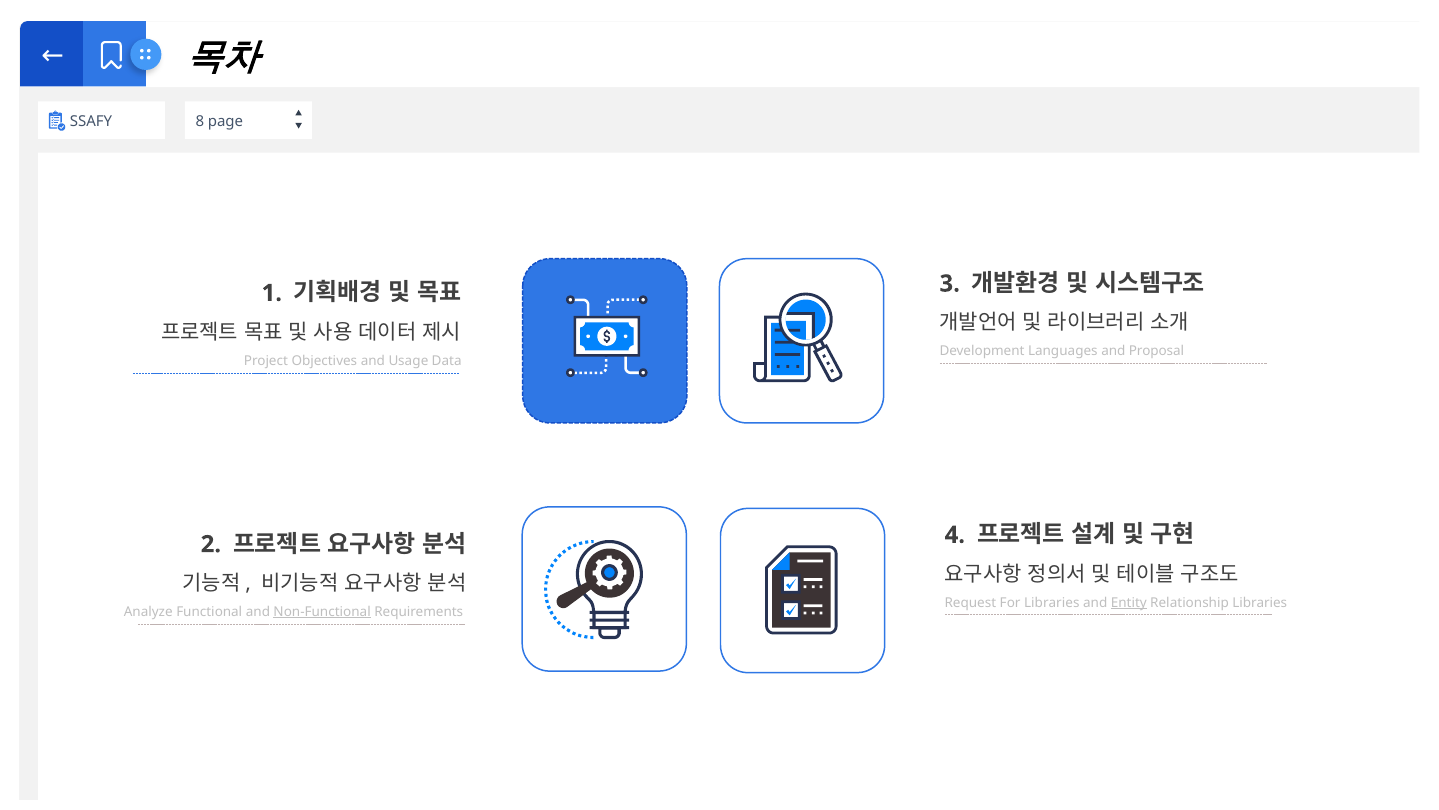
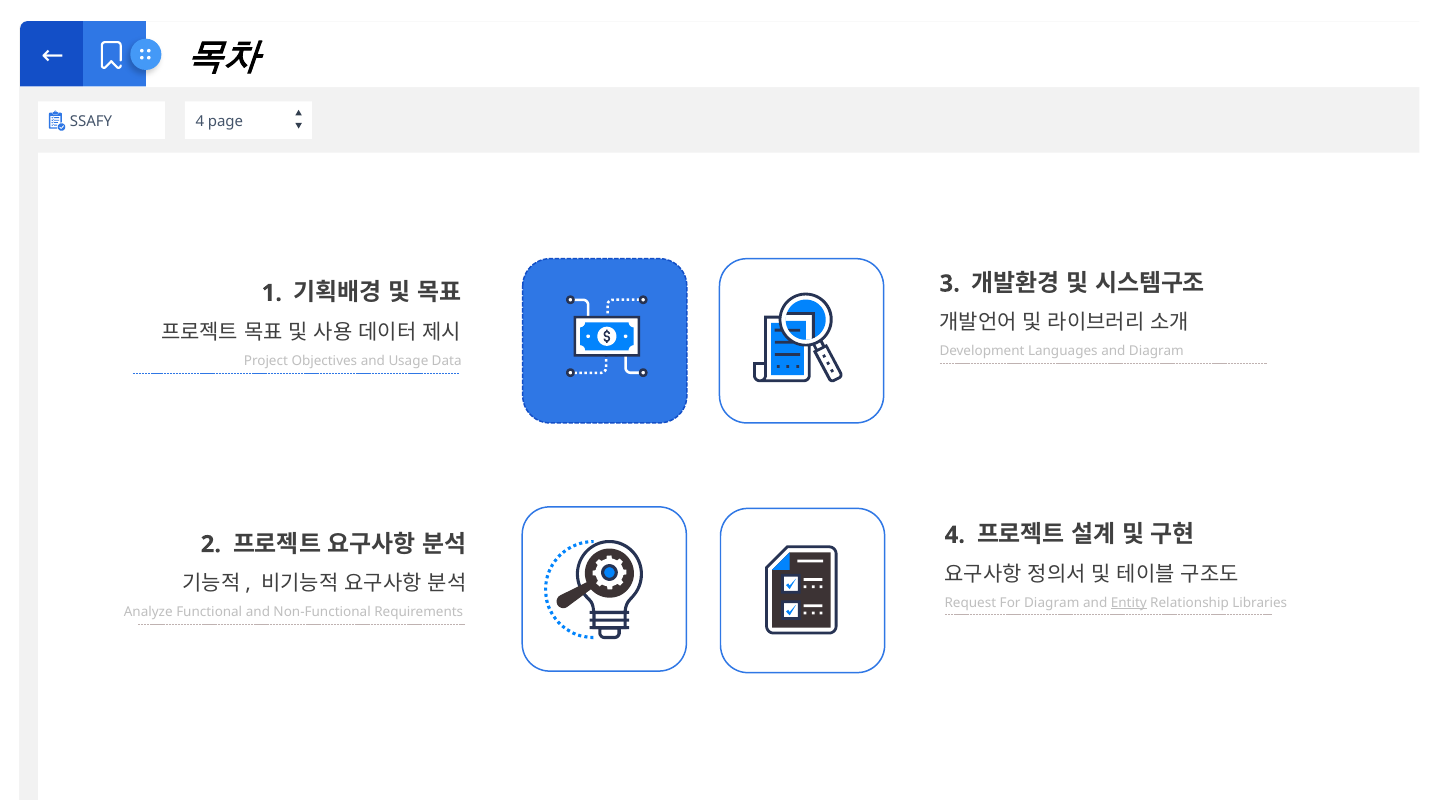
SSAFY 8: 8 -> 4 (200, 121)
and Proposal: Proposal -> Diagram (1156, 351)
For Libraries: Libraries -> Diagram (1052, 602)
Non-Functional underline: present -> none (322, 612)
